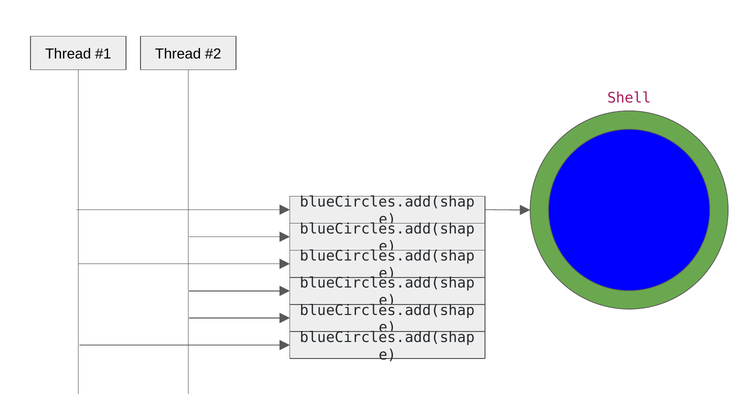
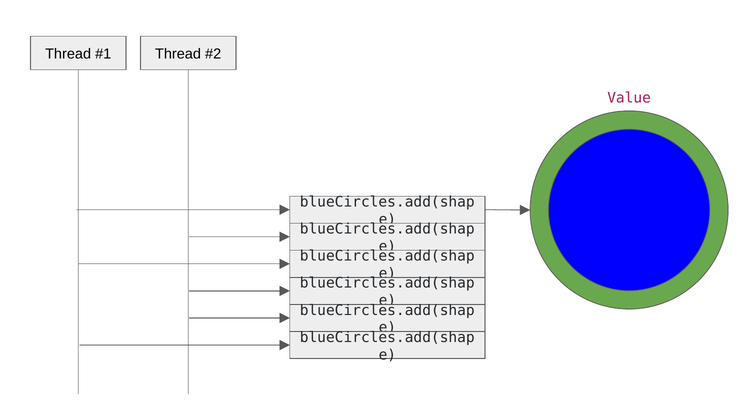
Shell: Shell -> Value (629, 98)
